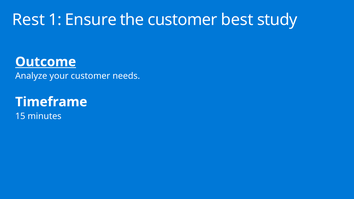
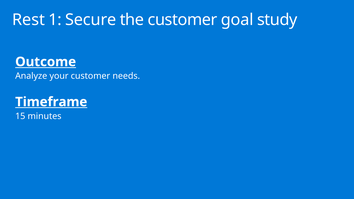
Ensure: Ensure -> Secure (91, 20)
best: best -> goal (237, 20)
Timeframe underline: none -> present (51, 102)
